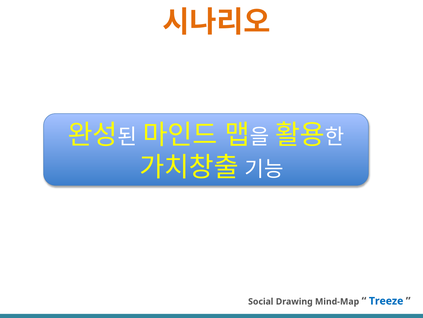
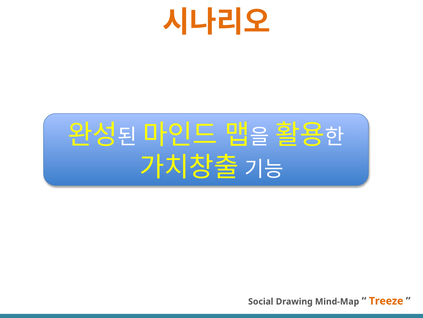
Treeze colour: blue -> orange (386, 300)
